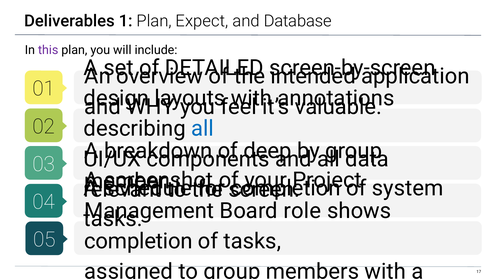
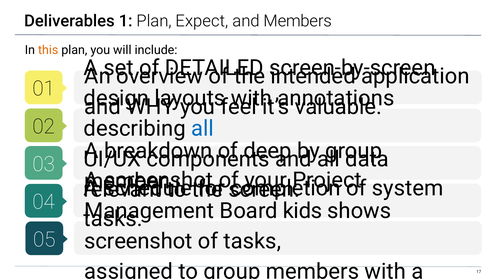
and Database: Database -> Members (298, 21)
this colour: purple -> orange (48, 50)
role: role -> kids (303, 211)
completion: completion -> screenshot (138, 241)
